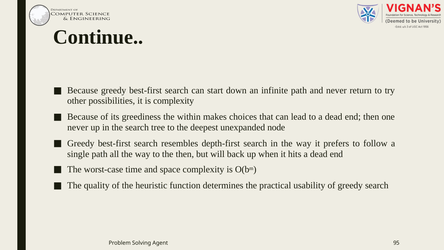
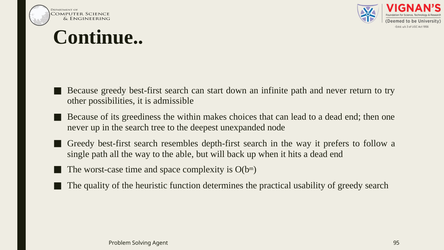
is complexity: complexity -> admissible (174, 101)
the then: then -> able (185, 154)
